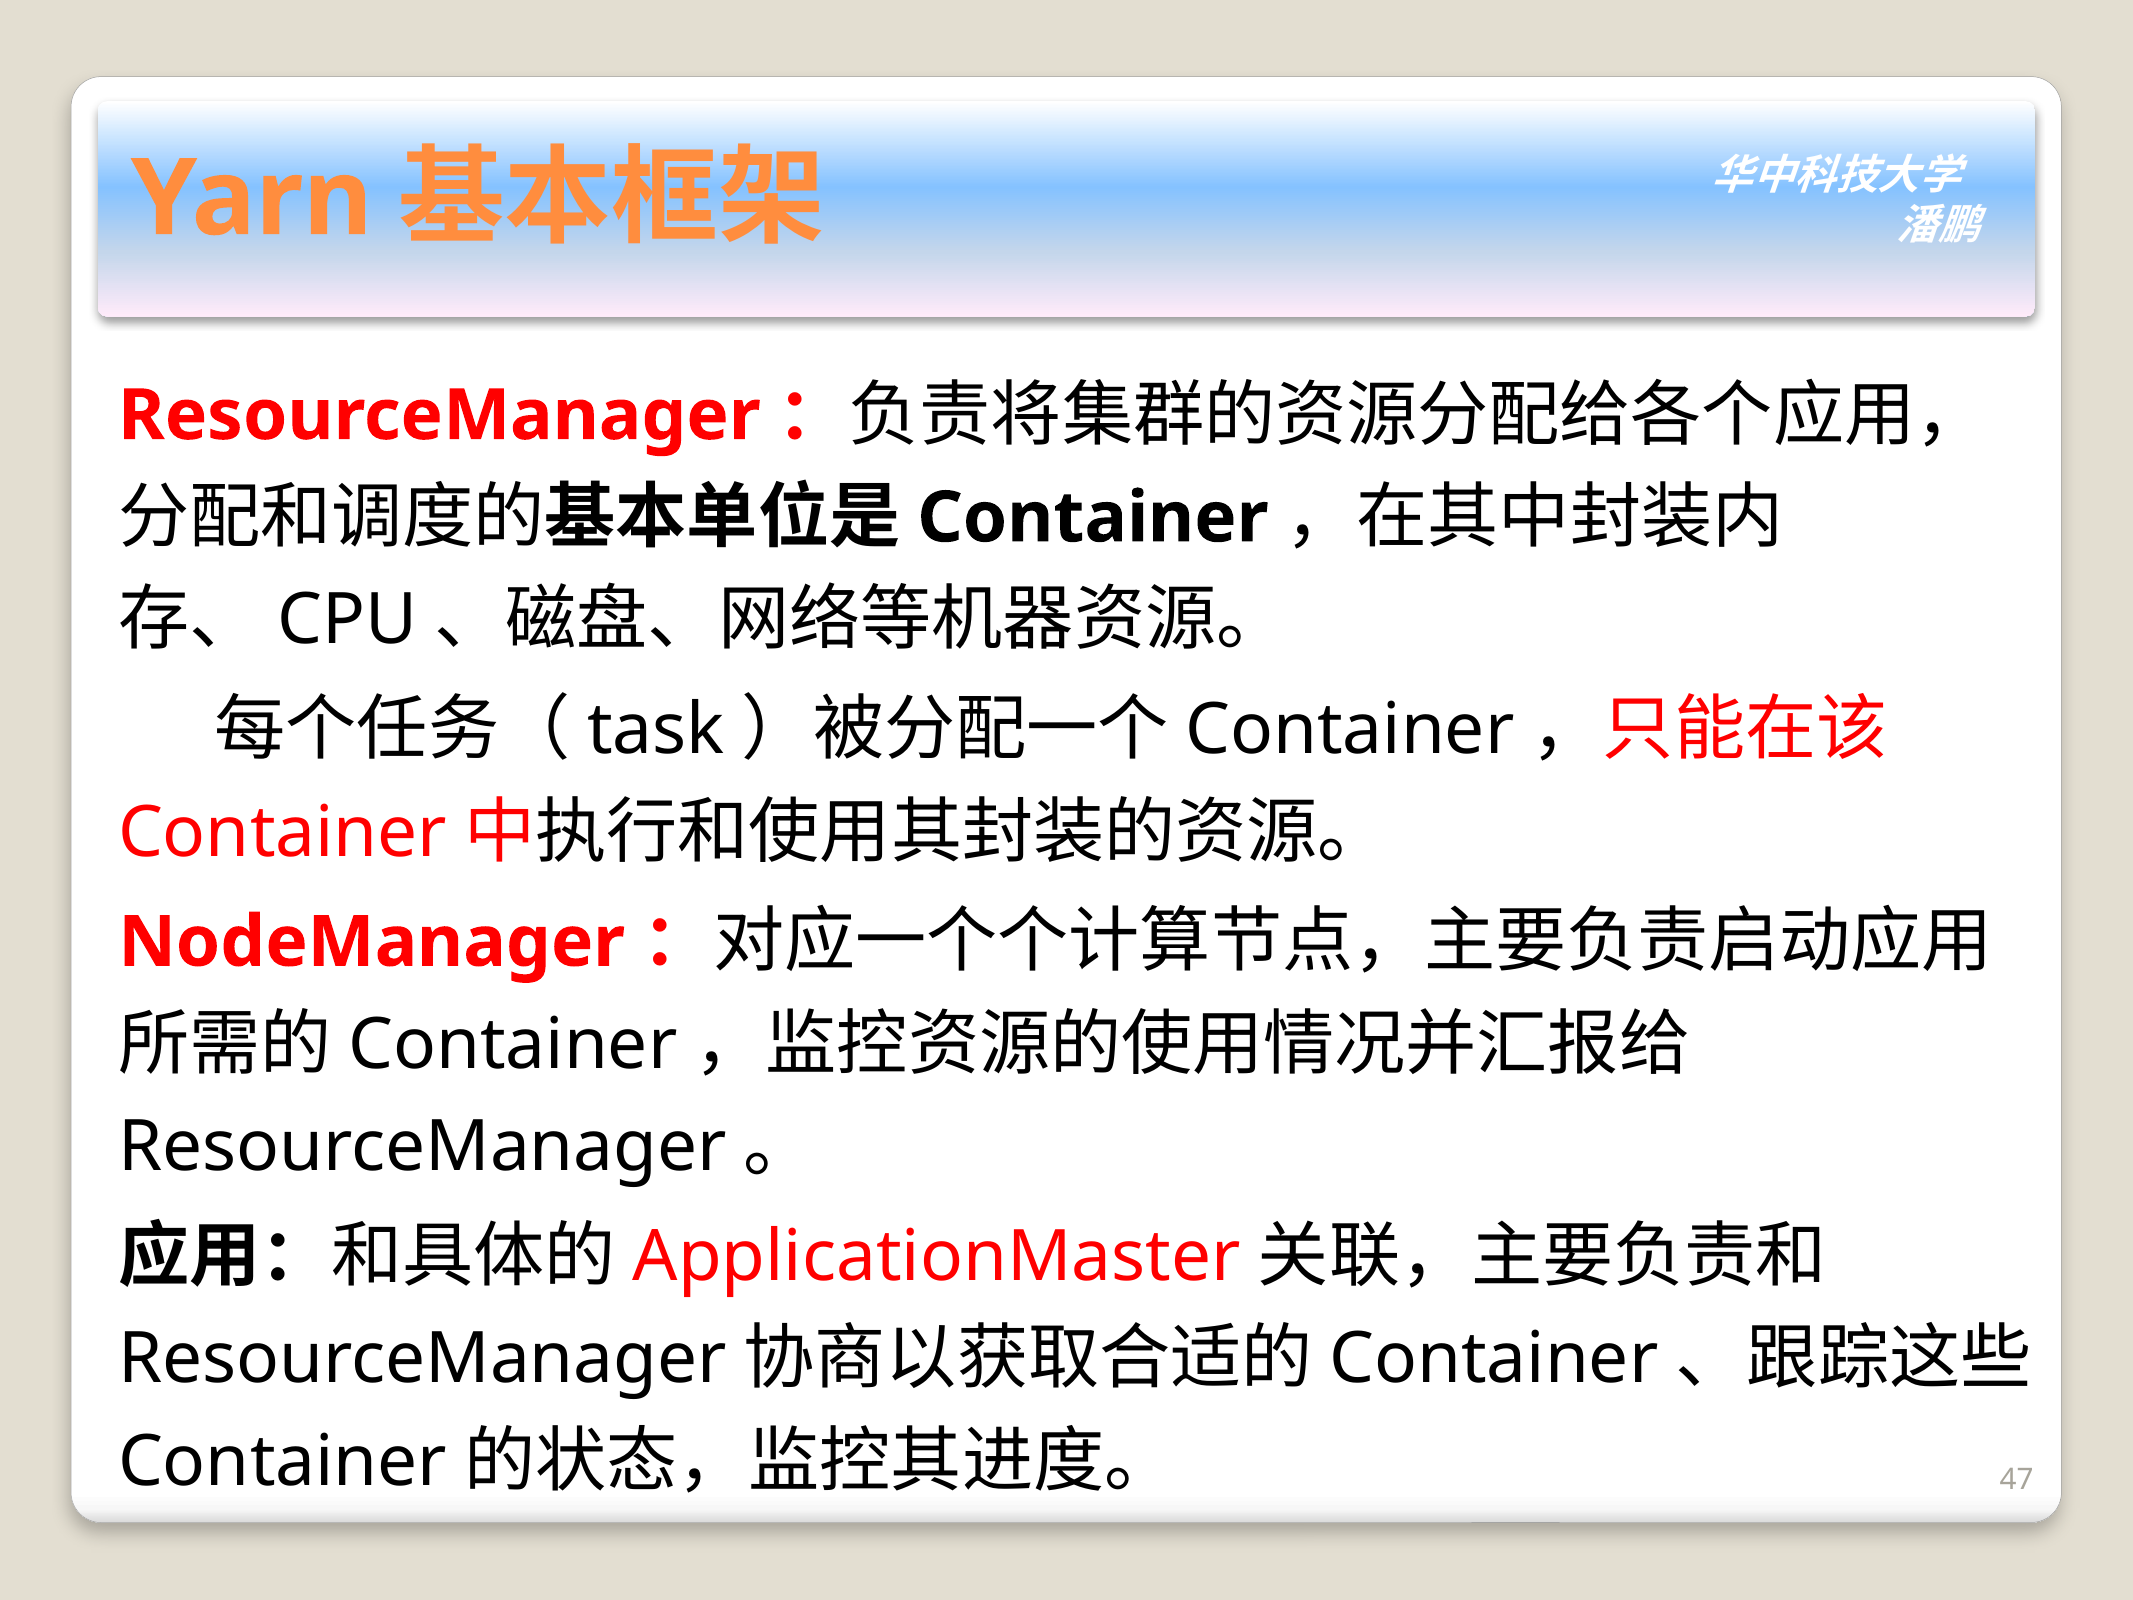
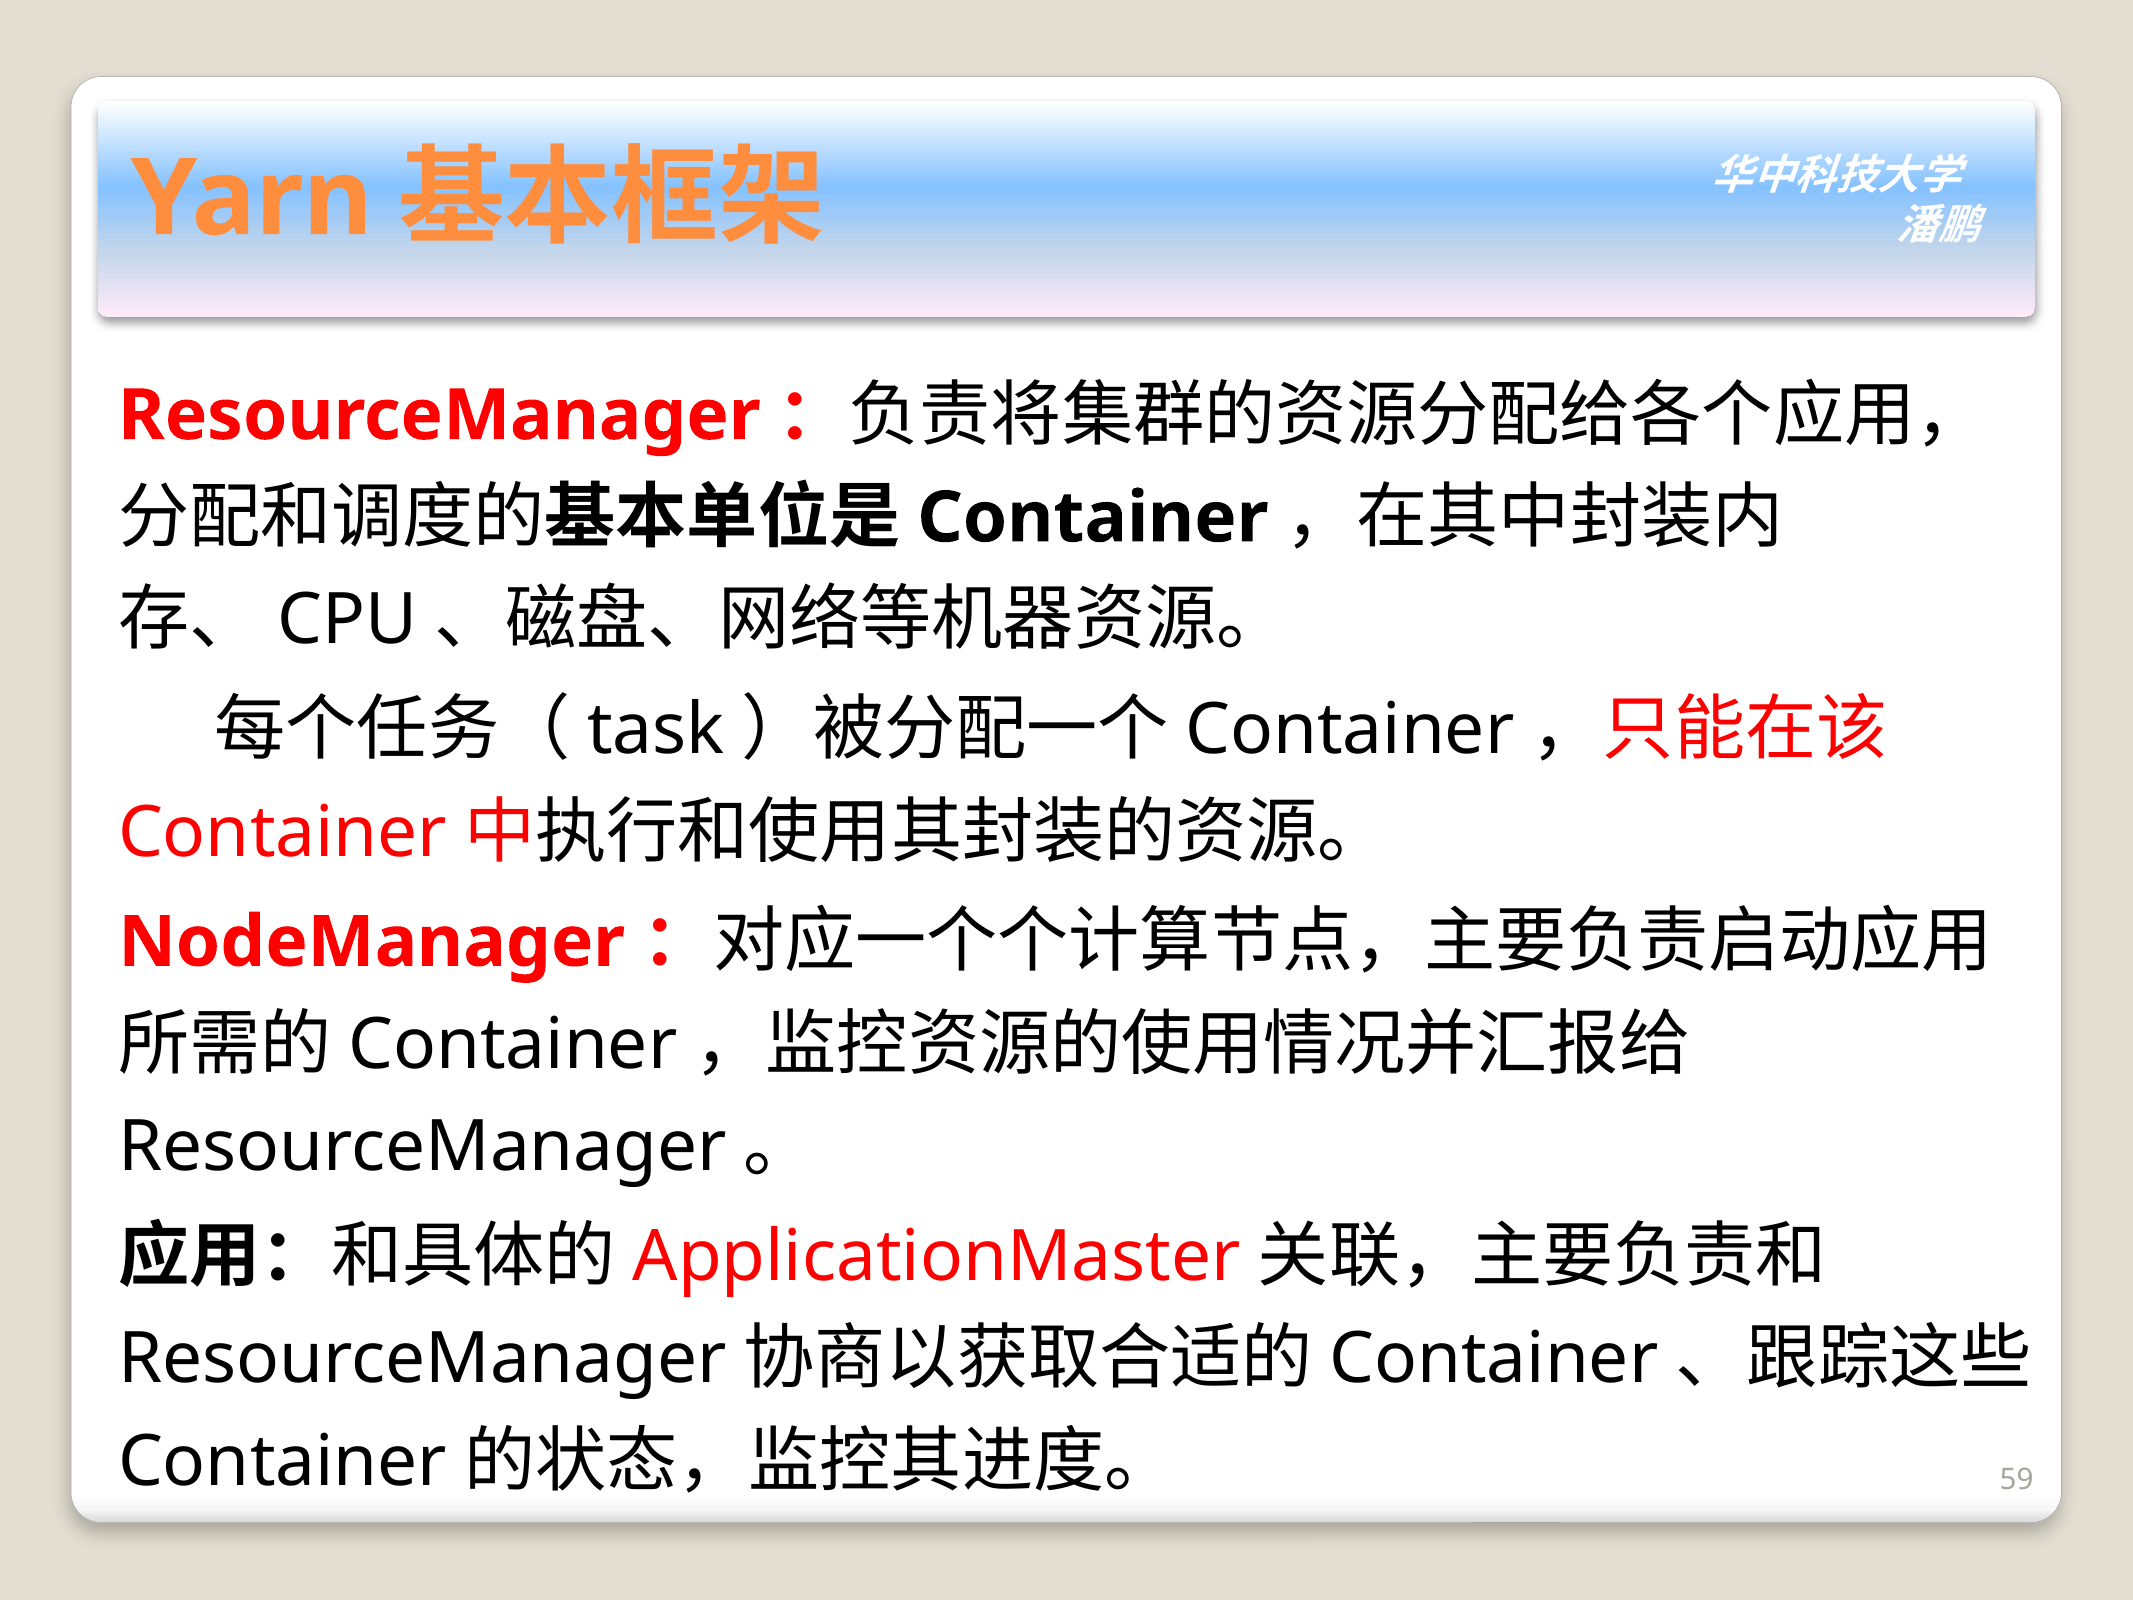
47: 47 -> 59 (2017, 1480)
